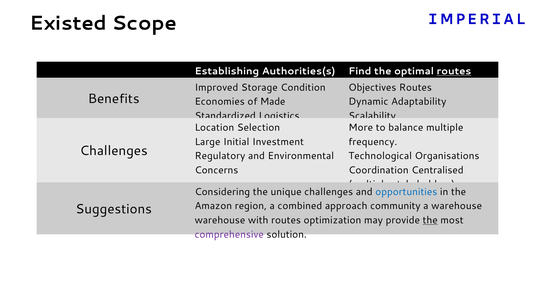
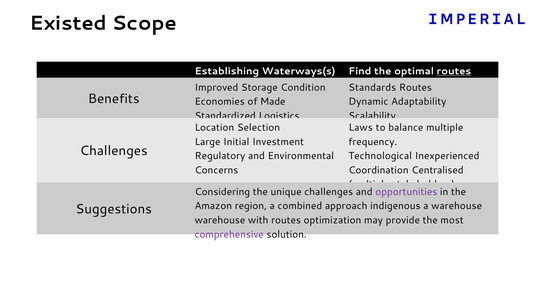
Authorities(s: Authorities(s -> Waterways(s (299, 71)
Objectives: Objectives -> Standards (372, 87)
More: More -> Laws (361, 128)
Organisations: Organisations -> Inexperienced (447, 156)
opportunities colour: blue -> purple (406, 192)
community: community -> indigenous (395, 206)
the underline: present -> none (430, 220)
